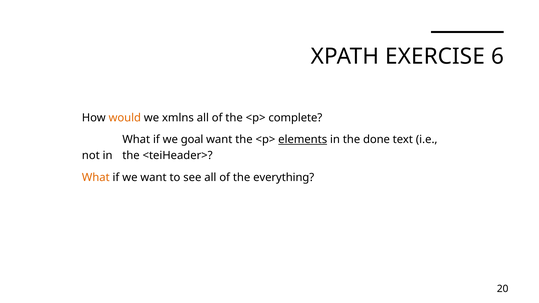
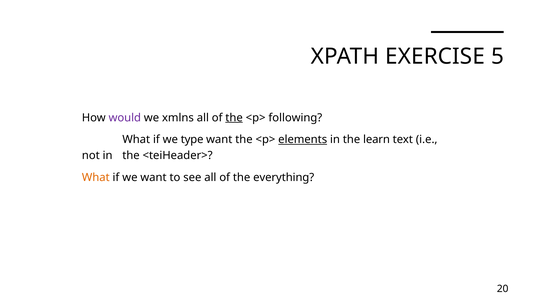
6: 6 -> 5 (497, 56)
would colour: orange -> purple (125, 118)
the underline: none -> present (234, 118)
complete: complete -> following (295, 118)
goal: goal -> type (192, 140)
done: done -> learn (377, 140)
